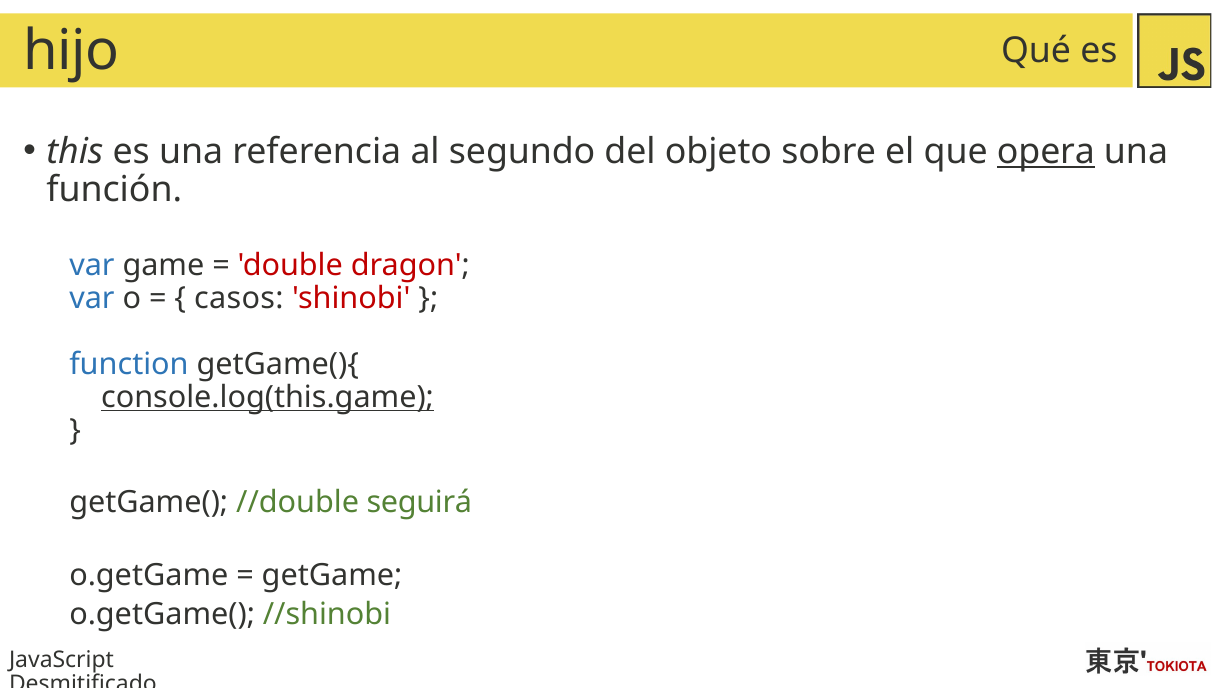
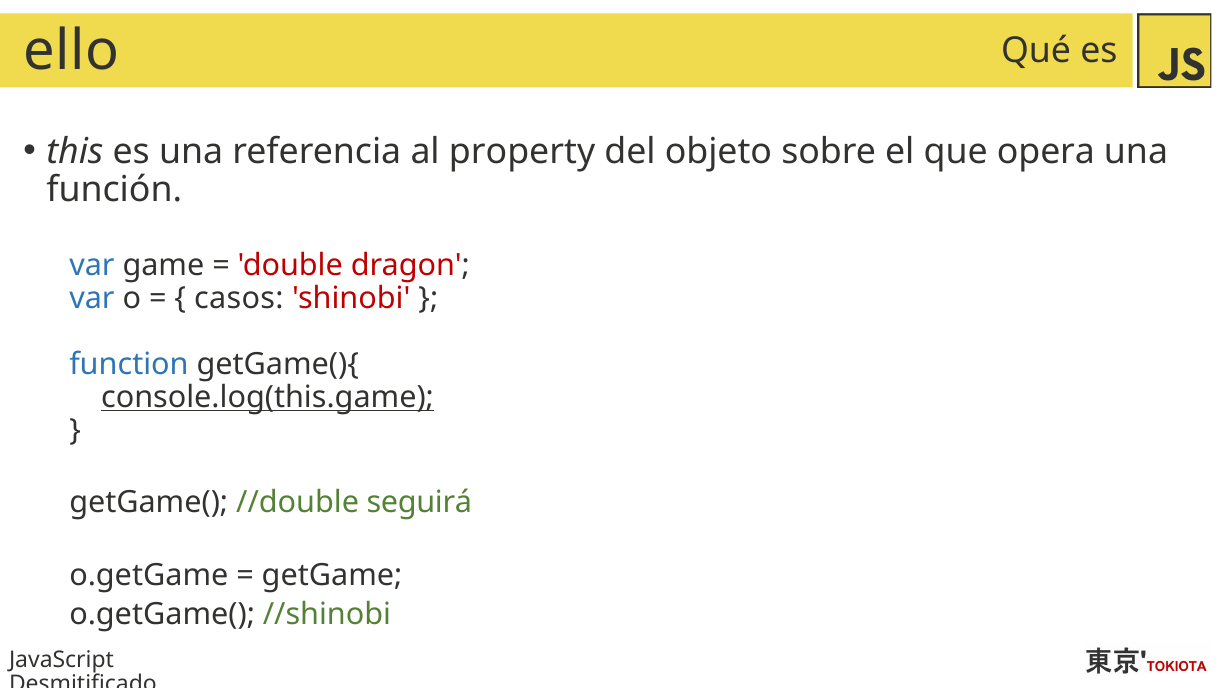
hijo: hijo -> ello (71, 51)
segundo: segundo -> property (522, 152)
opera underline: present -> none (1046, 152)
